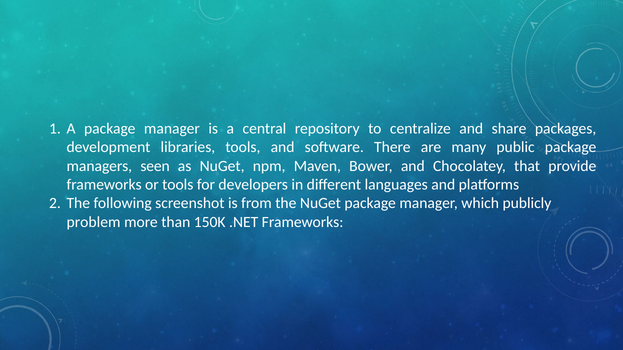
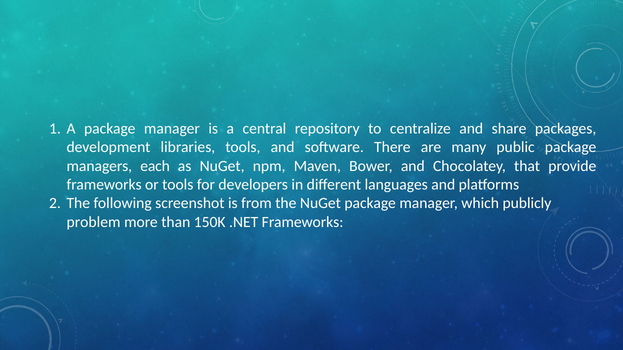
seen: seen -> each (155, 166)
